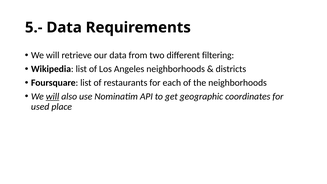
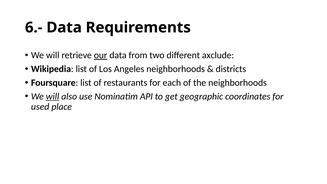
5.-: 5.- -> 6.- (34, 27)
our underline: none -> present (101, 55)
filtering: filtering -> axclude (218, 55)
